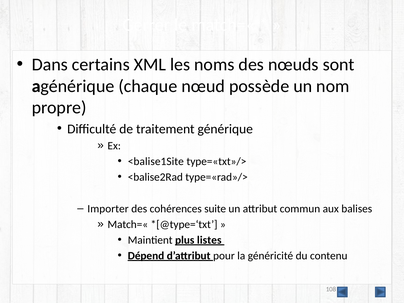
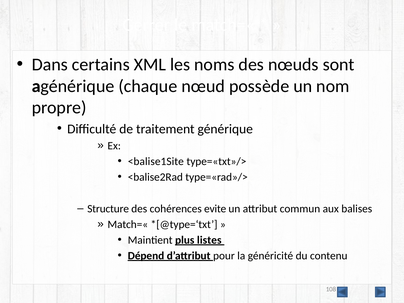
Importer: Importer -> Structure (108, 209)
suite: suite -> evite (215, 209)
